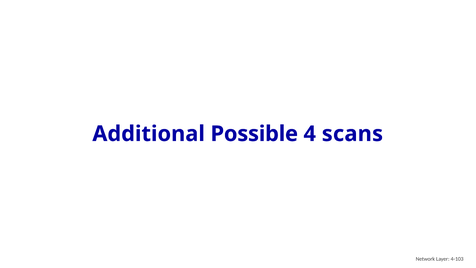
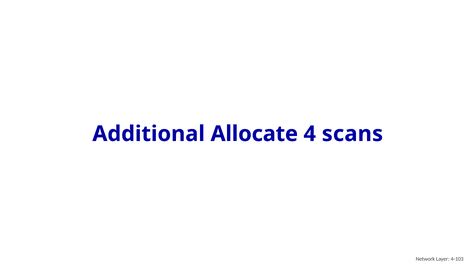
Possible: Possible -> Allocate (254, 134)
